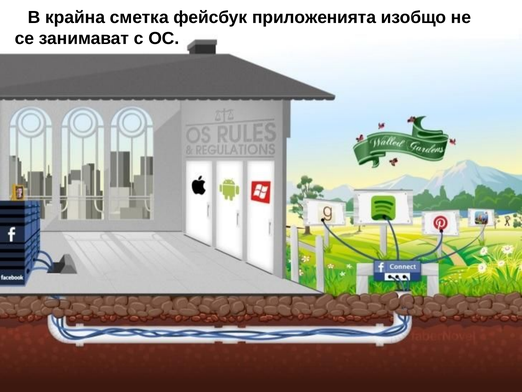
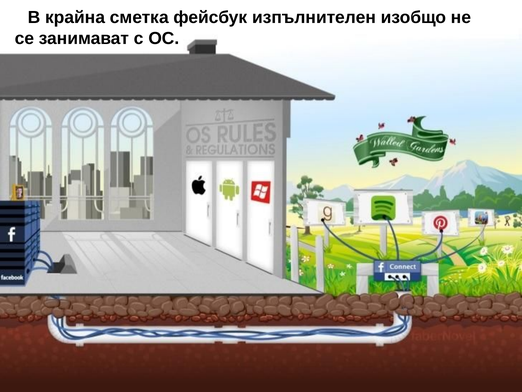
приложенията: приложенията -> изпълнителен (314, 18)
